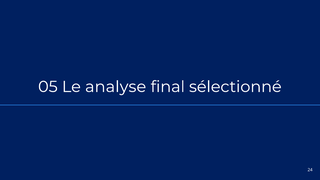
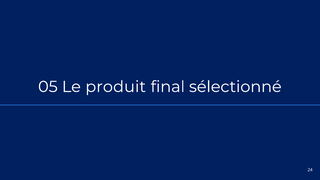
analyse: analyse -> produit (116, 87)
